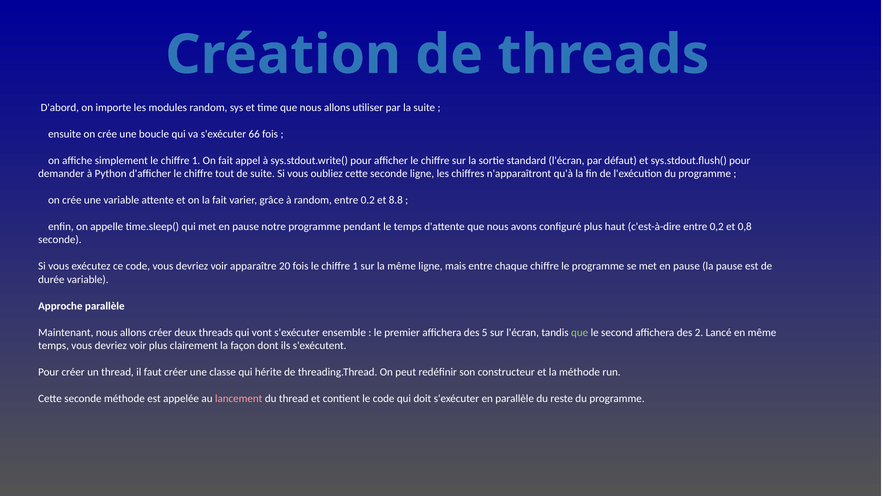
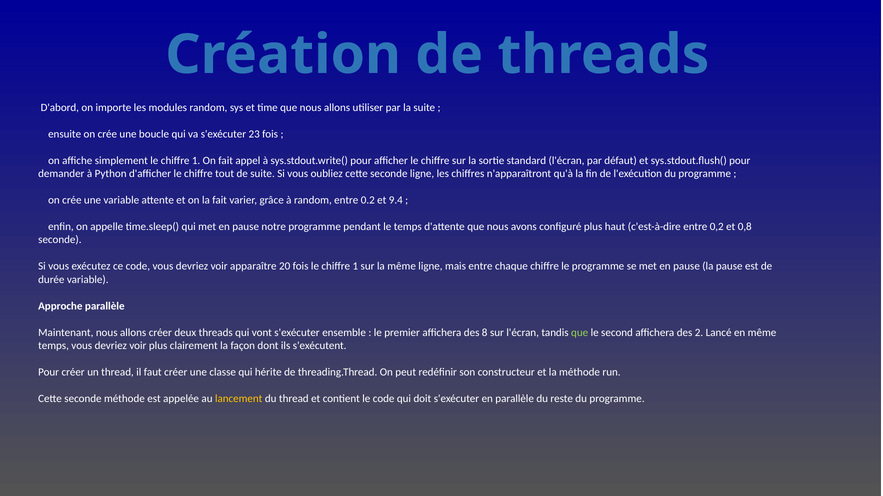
66: 66 -> 23 (254, 134)
8.8: 8.8 -> 9.4 (396, 200)
5: 5 -> 8 (485, 333)
lancement colour: pink -> yellow (239, 399)
